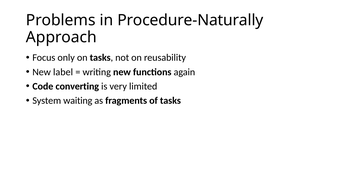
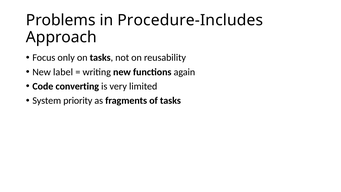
Procedure-Naturally: Procedure-Naturally -> Procedure-Includes (190, 20)
waiting: waiting -> priority (78, 101)
